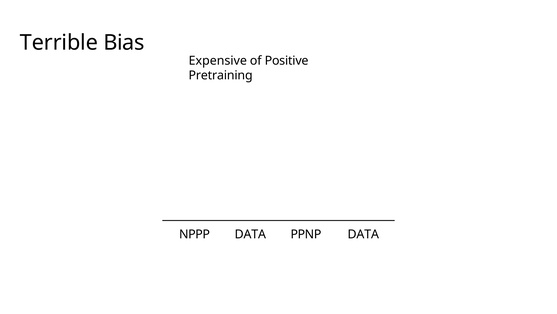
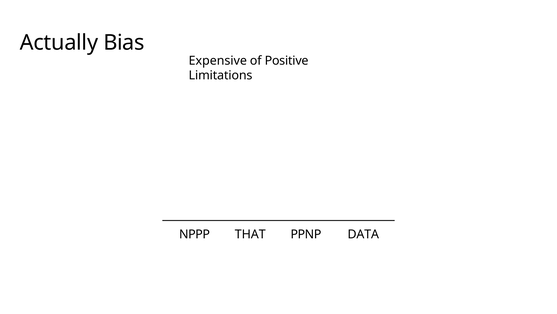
Terrible: Terrible -> Actually (59, 43)
Pretraining: Pretraining -> Limitations (221, 75)
NPPP DATA: DATA -> THAT (250, 234)
